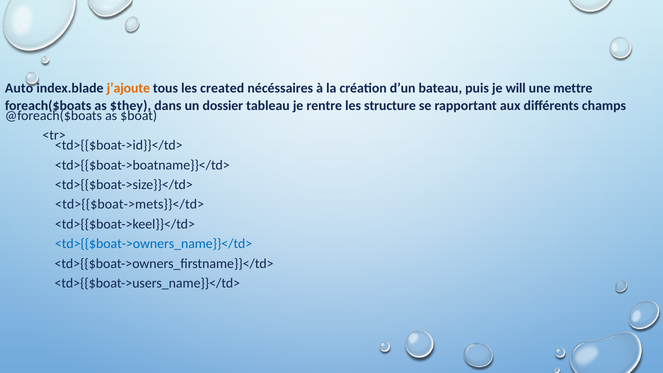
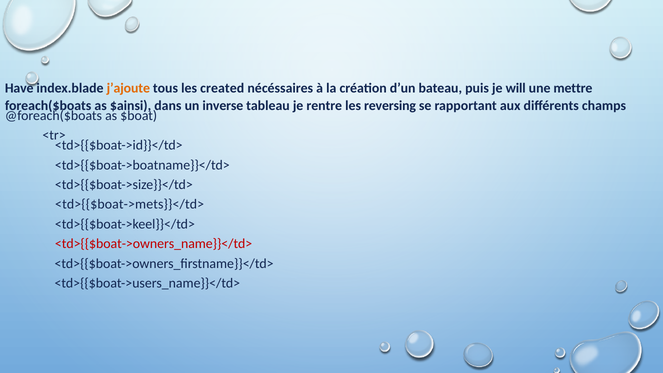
Auto: Auto -> Have (19, 88)
$they: $they -> $ainsi (131, 106)
dossier: dossier -> inverse (223, 106)
structure: structure -> reversing (390, 106)
<td>{{$boat->owners_name}}</td> colour: blue -> red (154, 244)
